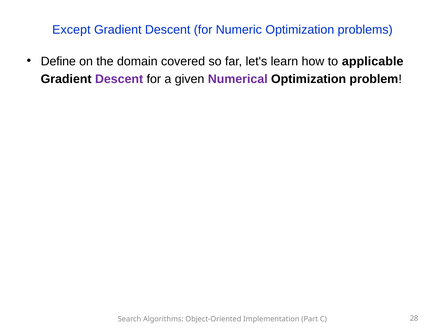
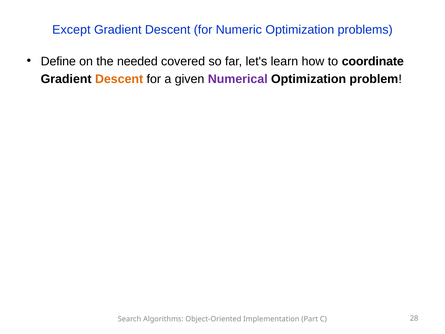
domain: domain -> needed (137, 61)
applicable: applicable -> coordinate (373, 61)
Descent colour: purple -> orange (119, 79)
